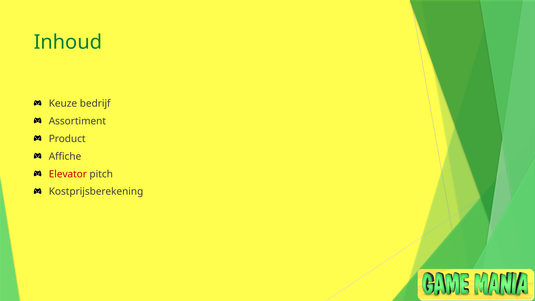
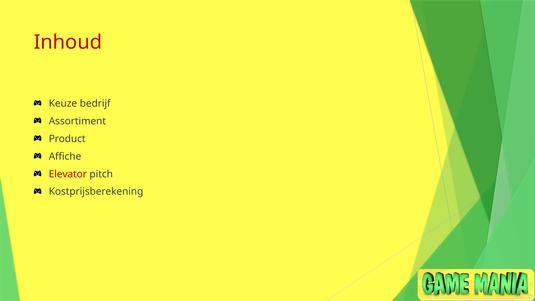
Inhoud colour: green -> red (68, 42)
